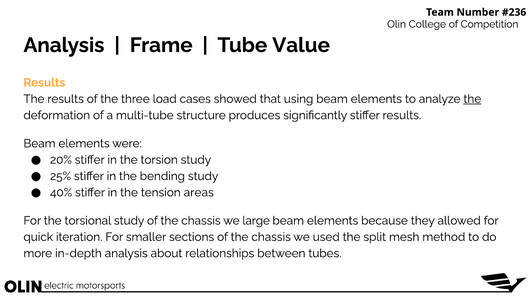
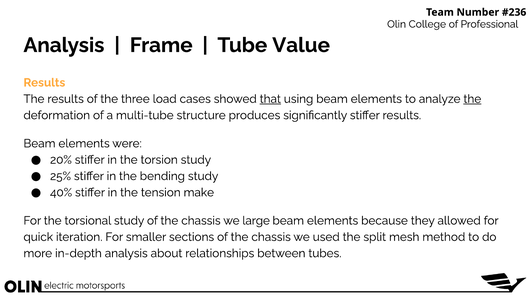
Competition: Competition -> Professional (489, 24)
that underline: none -> present (270, 99)
areas: areas -> make (199, 192)
